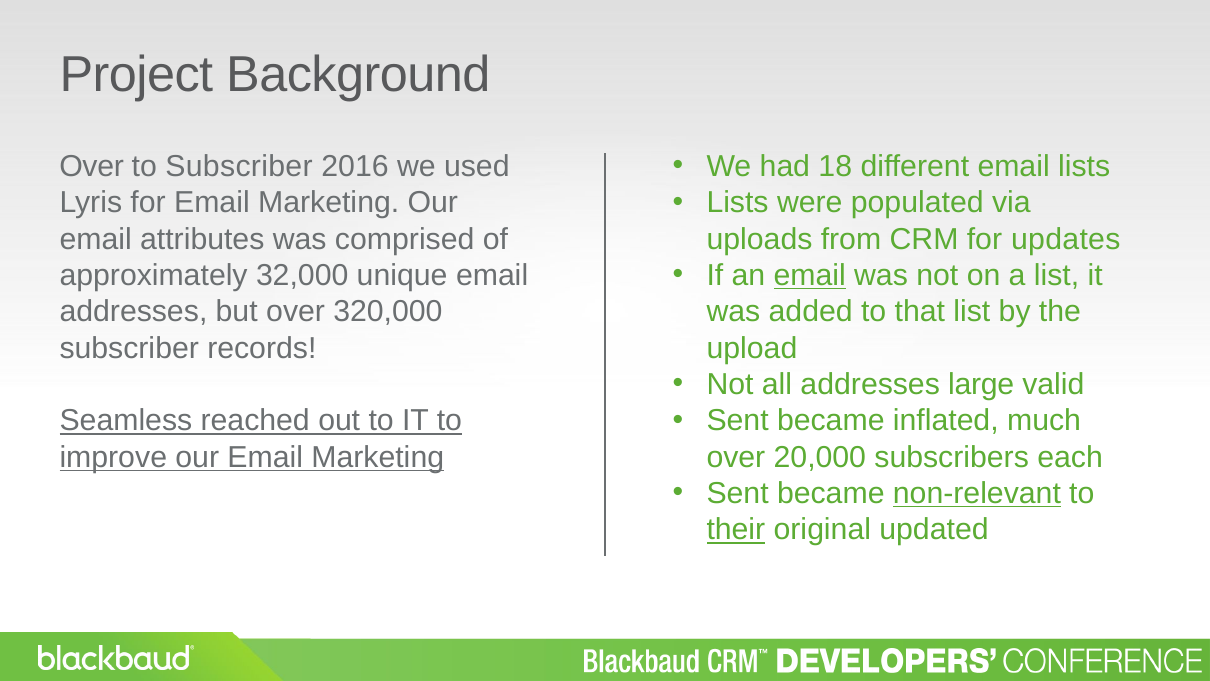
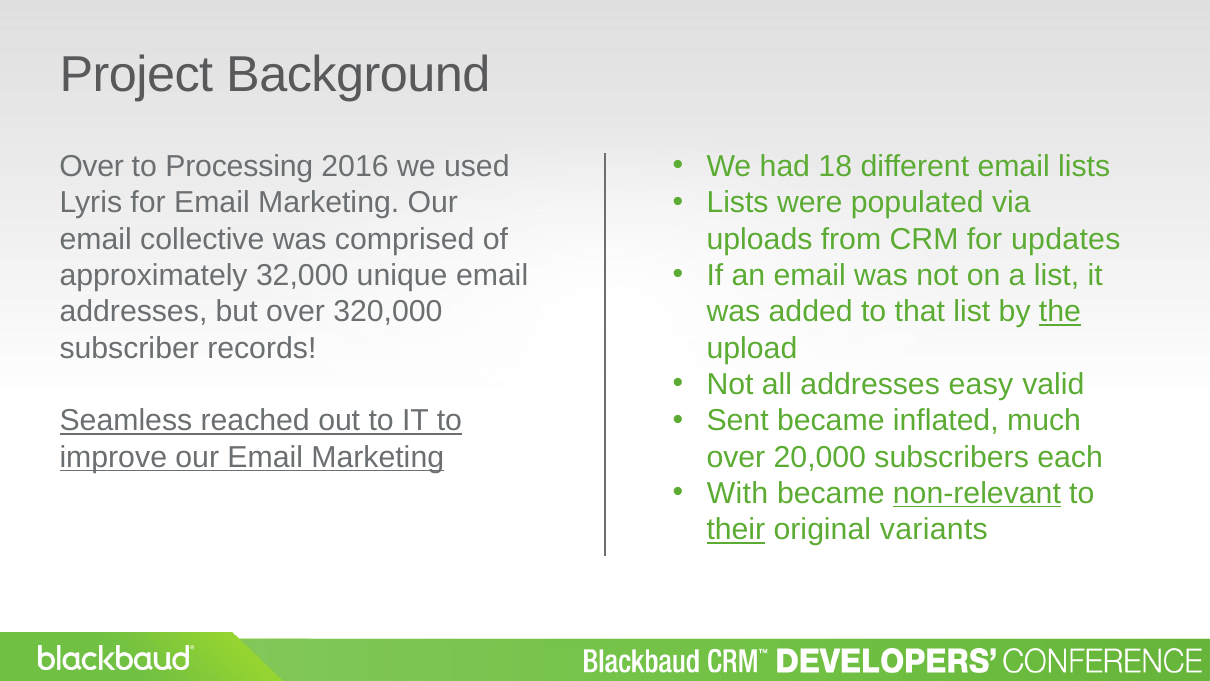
to Subscriber: Subscriber -> Processing (239, 167)
attributes: attributes -> collective (202, 239)
email underline: present -> none (810, 275)
the underline: none -> present (1060, 312)
large: large -> easy (981, 384)
Sent: Sent -> With (737, 493)
updated: updated -> variants (934, 530)
